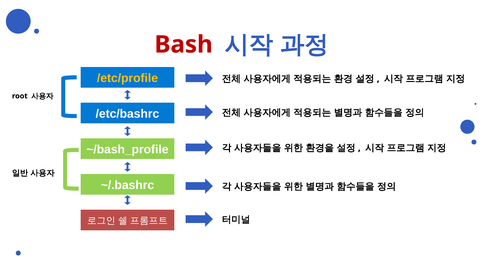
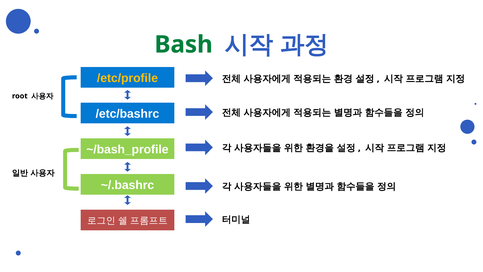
Bash colour: red -> green (184, 45)
